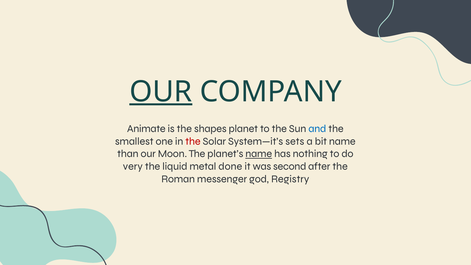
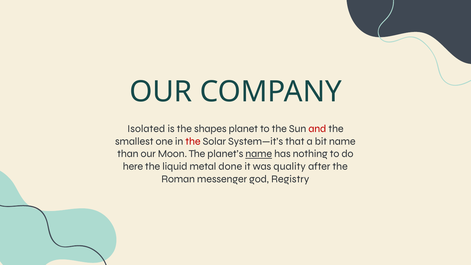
OUR underline: present -> none (161, 92)
Animate: Animate -> Isolated (146, 129)
and colour: blue -> red (317, 129)
sets: sets -> that (295, 141)
very: very -> here (133, 166)
second: second -> quality (290, 166)
